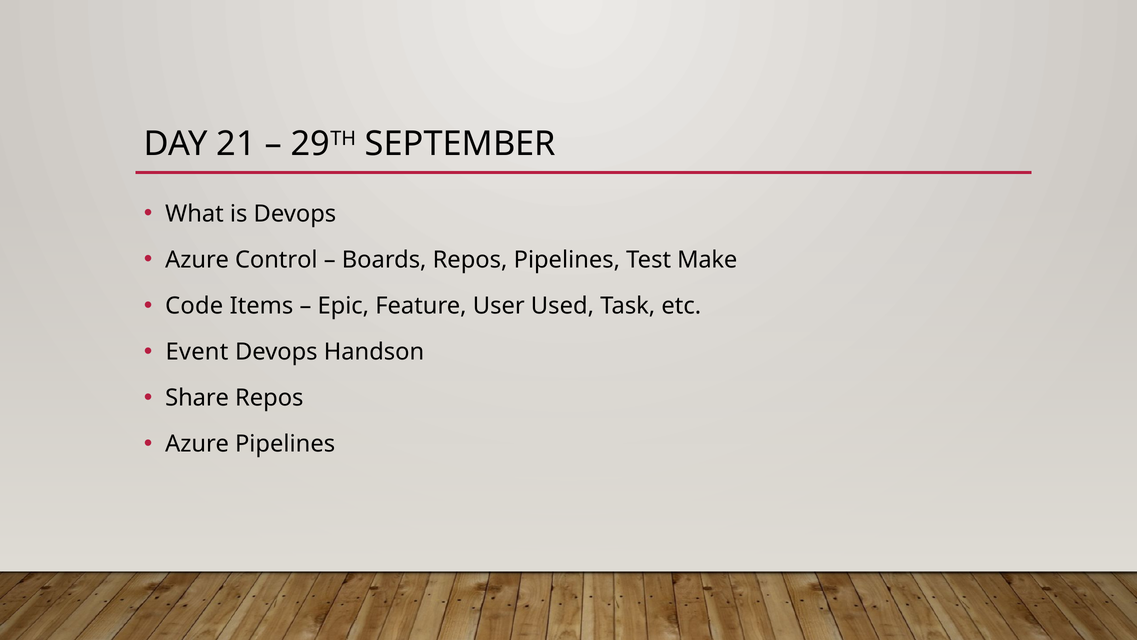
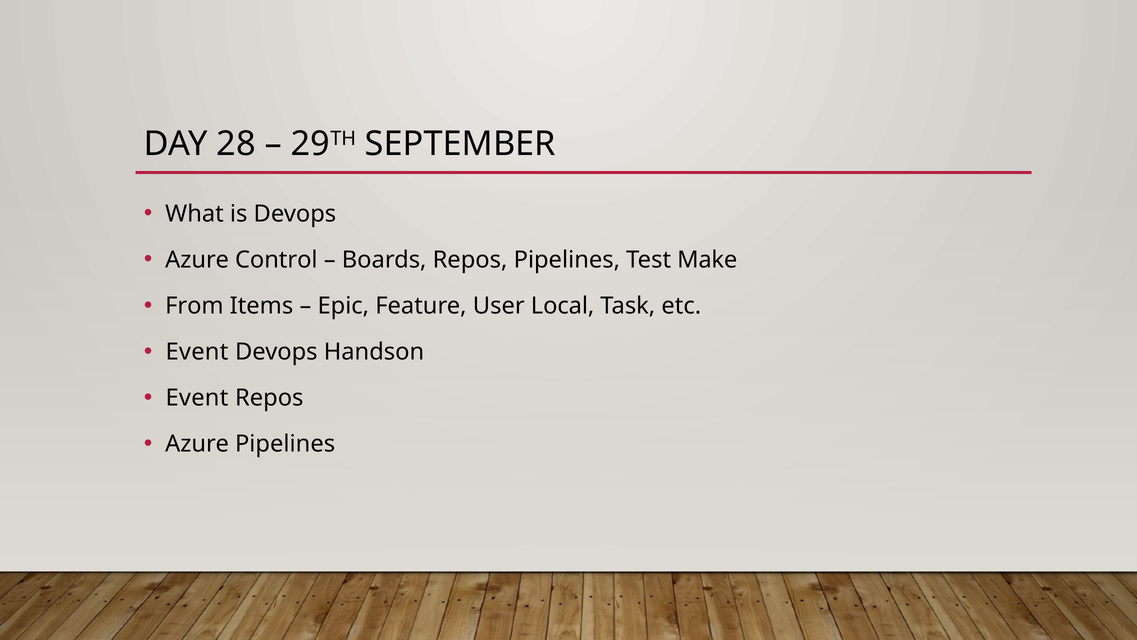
21: 21 -> 28 (236, 144)
Code: Code -> From (194, 306)
Used: Used -> Local (563, 306)
Share: Share -> Event (197, 398)
